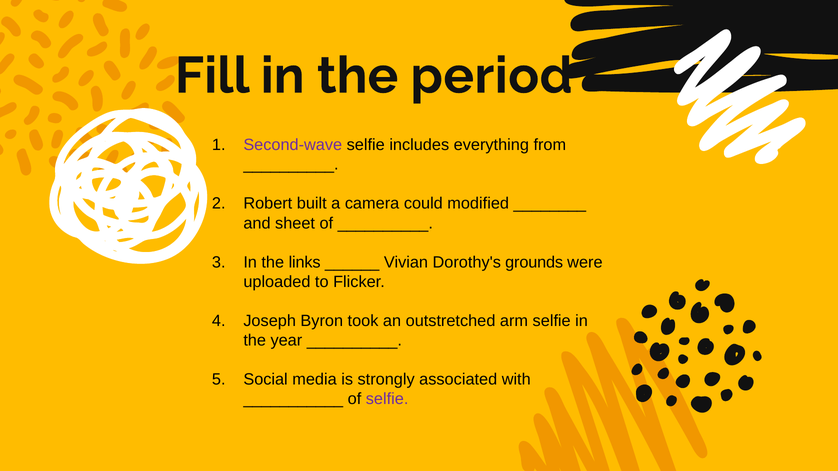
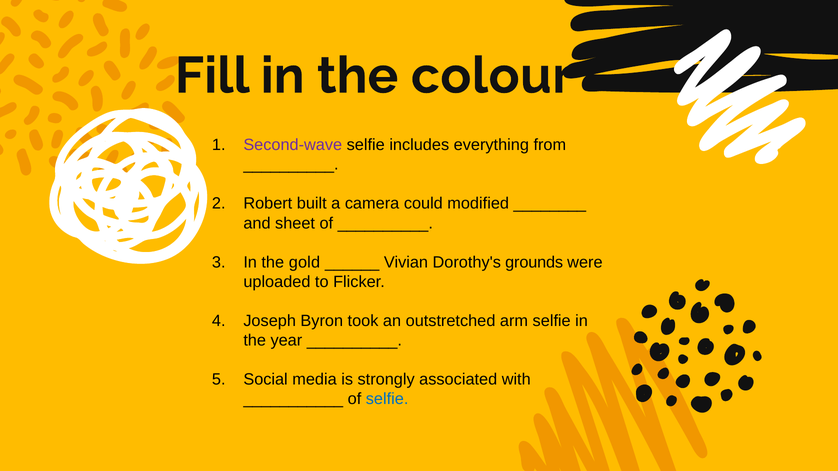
period: period -> colour (492, 76)
links: links -> gold (304, 262)
selfie colour: purple -> blue (387, 399)
